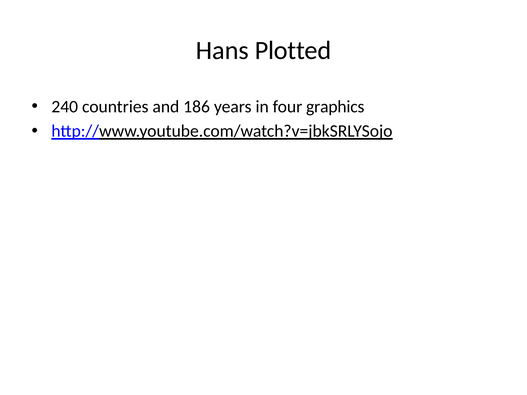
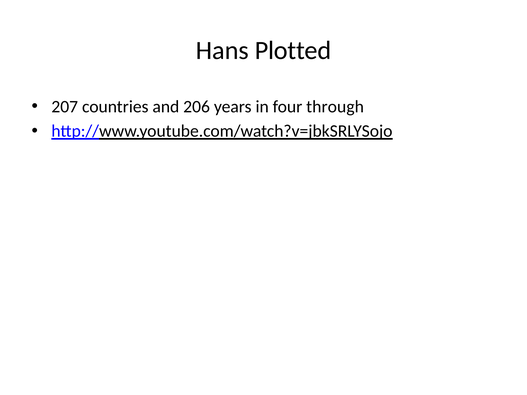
240: 240 -> 207 (65, 107)
186: 186 -> 206 (197, 107)
graphics: graphics -> through (335, 107)
